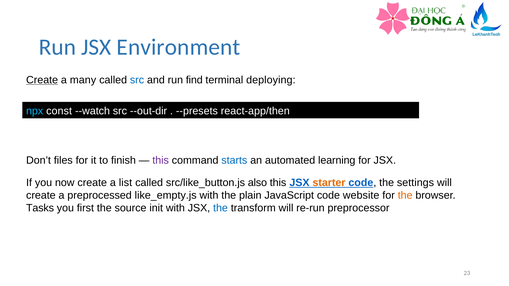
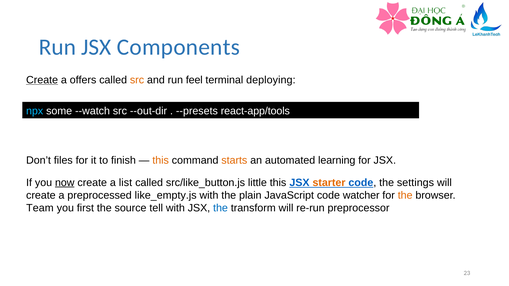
Environment: Environment -> Components (178, 47)
many: many -> offers (83, 80)
src colour: blue -> orange (137, 80)
find: find -> feel (194, 80)
const: const -> some (59, 111)
react-app/then: react-app/then -> react-app/tools (255, 111)
this colour: purple -> orange (161, 160)
starts colour: blue -> orange (234, 160)
now underline: none -> present (65, 183)
also: also -> little (257, 183)
website: website -> watcher (361, 195)
Tasks: Tasks -> Team (40, 208)
init: init -> tell (156, 208)
